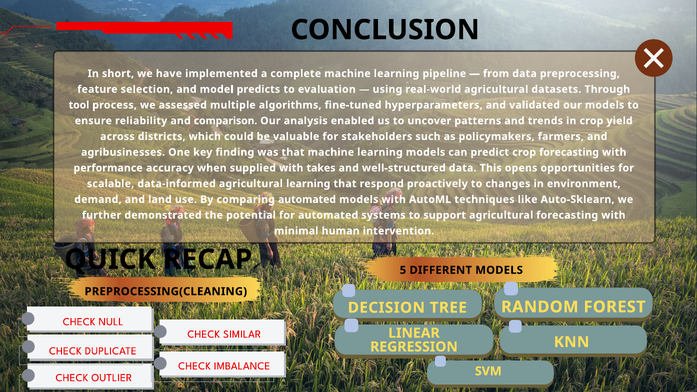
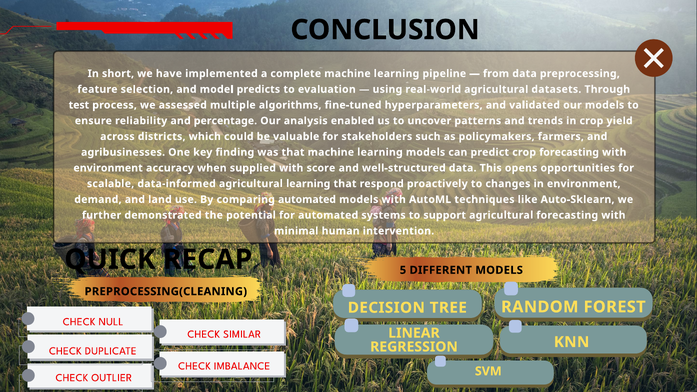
tool: tool -> test (79, 105)
comparison: comparison -> percentage (225, 121)
performance: performance -> environment (108, 168)
takes: takes -> score (321, 168)
